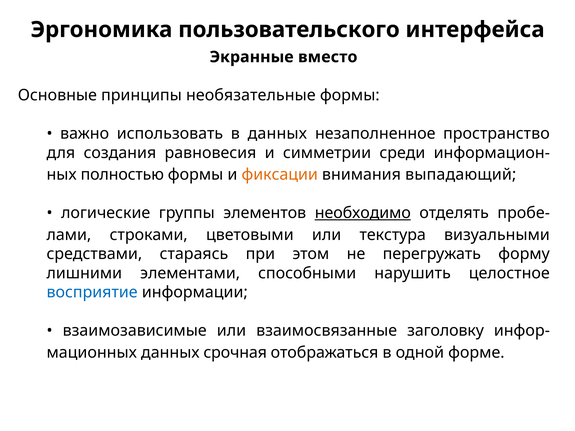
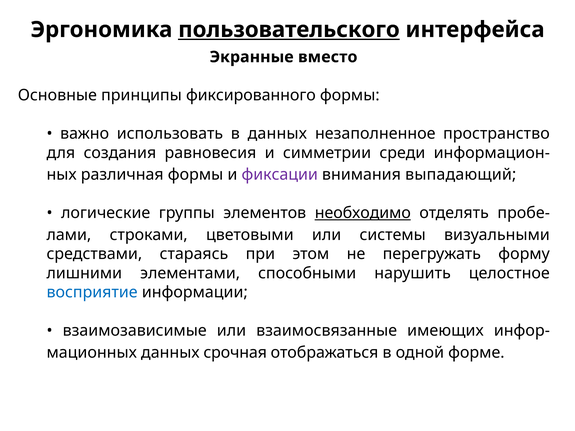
пользовательского underline: none -> present (289, 30)
необязательные: необязательные -> фиксированного (251, 95)
полностью: полностью -> различная (122, 175)
фиксации colour: orange -> purple (280, 175)
текстура: текстура -> системы (393, 235)
заголовку: заголовку -> имеющих (445, 331)
